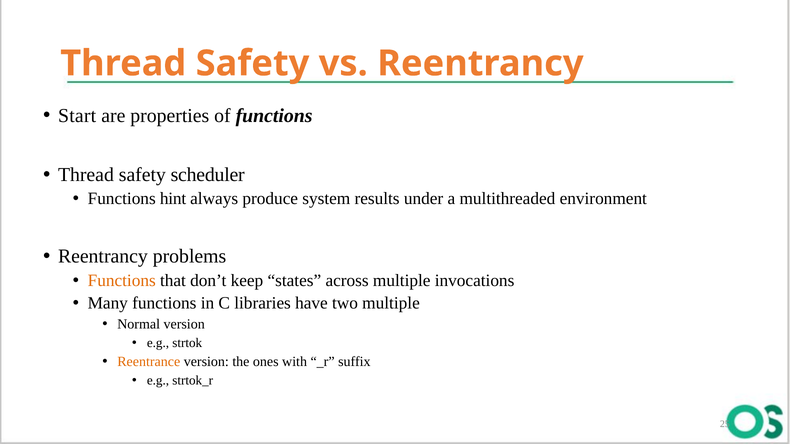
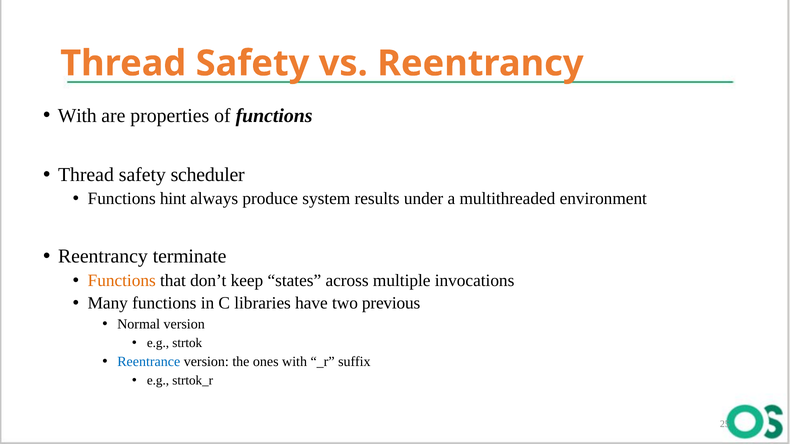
Start: Start -> With (77, 116)
problems: problems -> terminate (190, 257)
two multiple: multiple -> previous (391, 304)
Reentrance colour: orange -> blue (149, 362)
